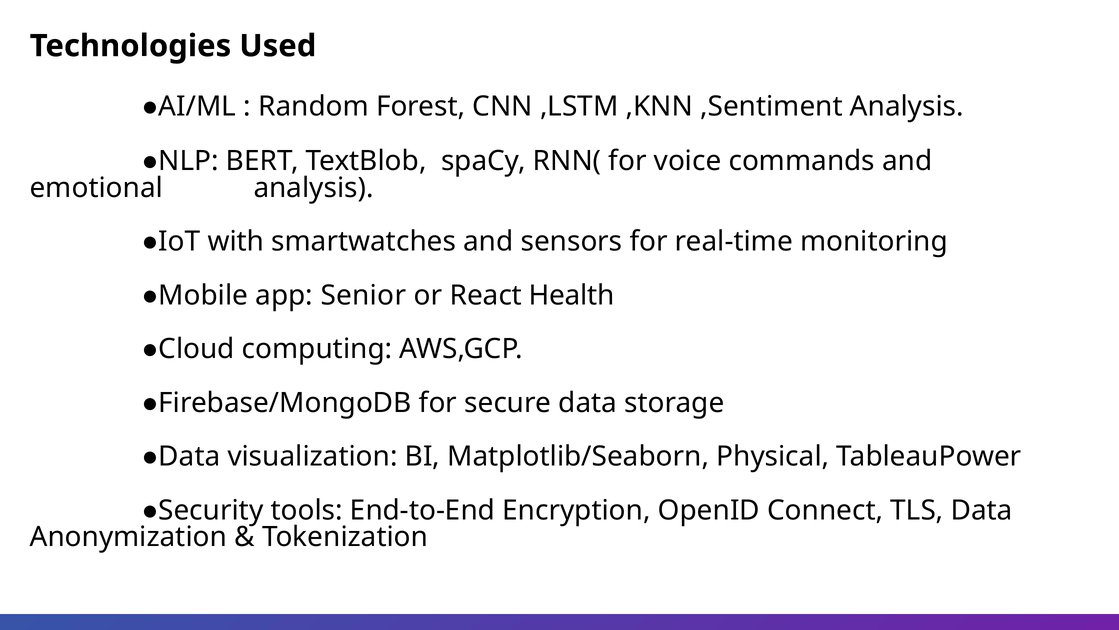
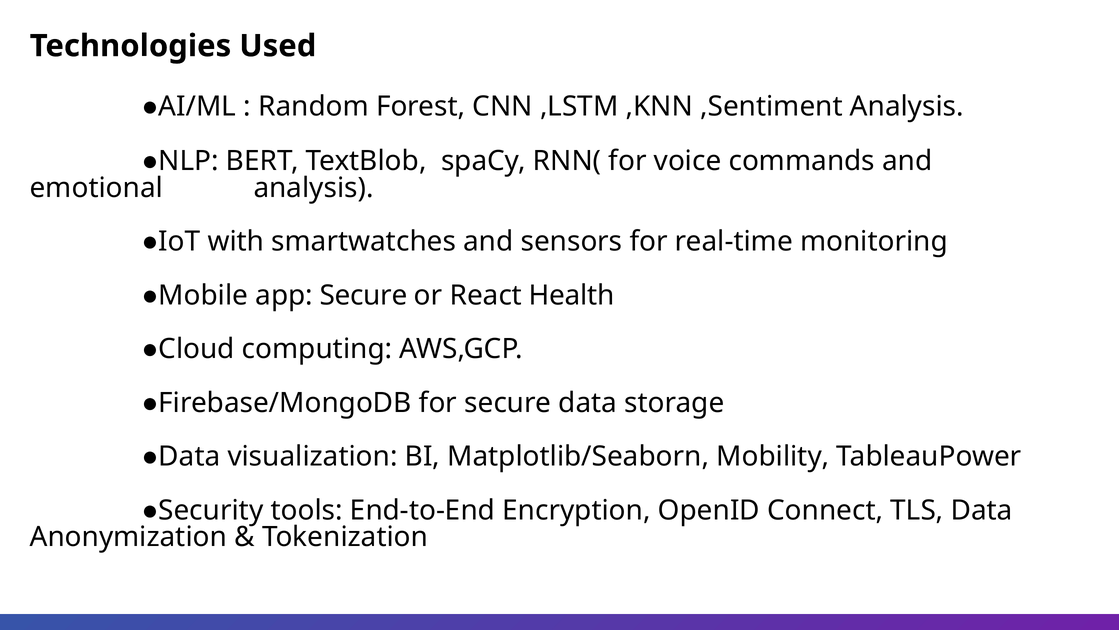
app Senior: Senior -> Secure (364, 295)
Physical: Physical -> Mobility (773, 456)
